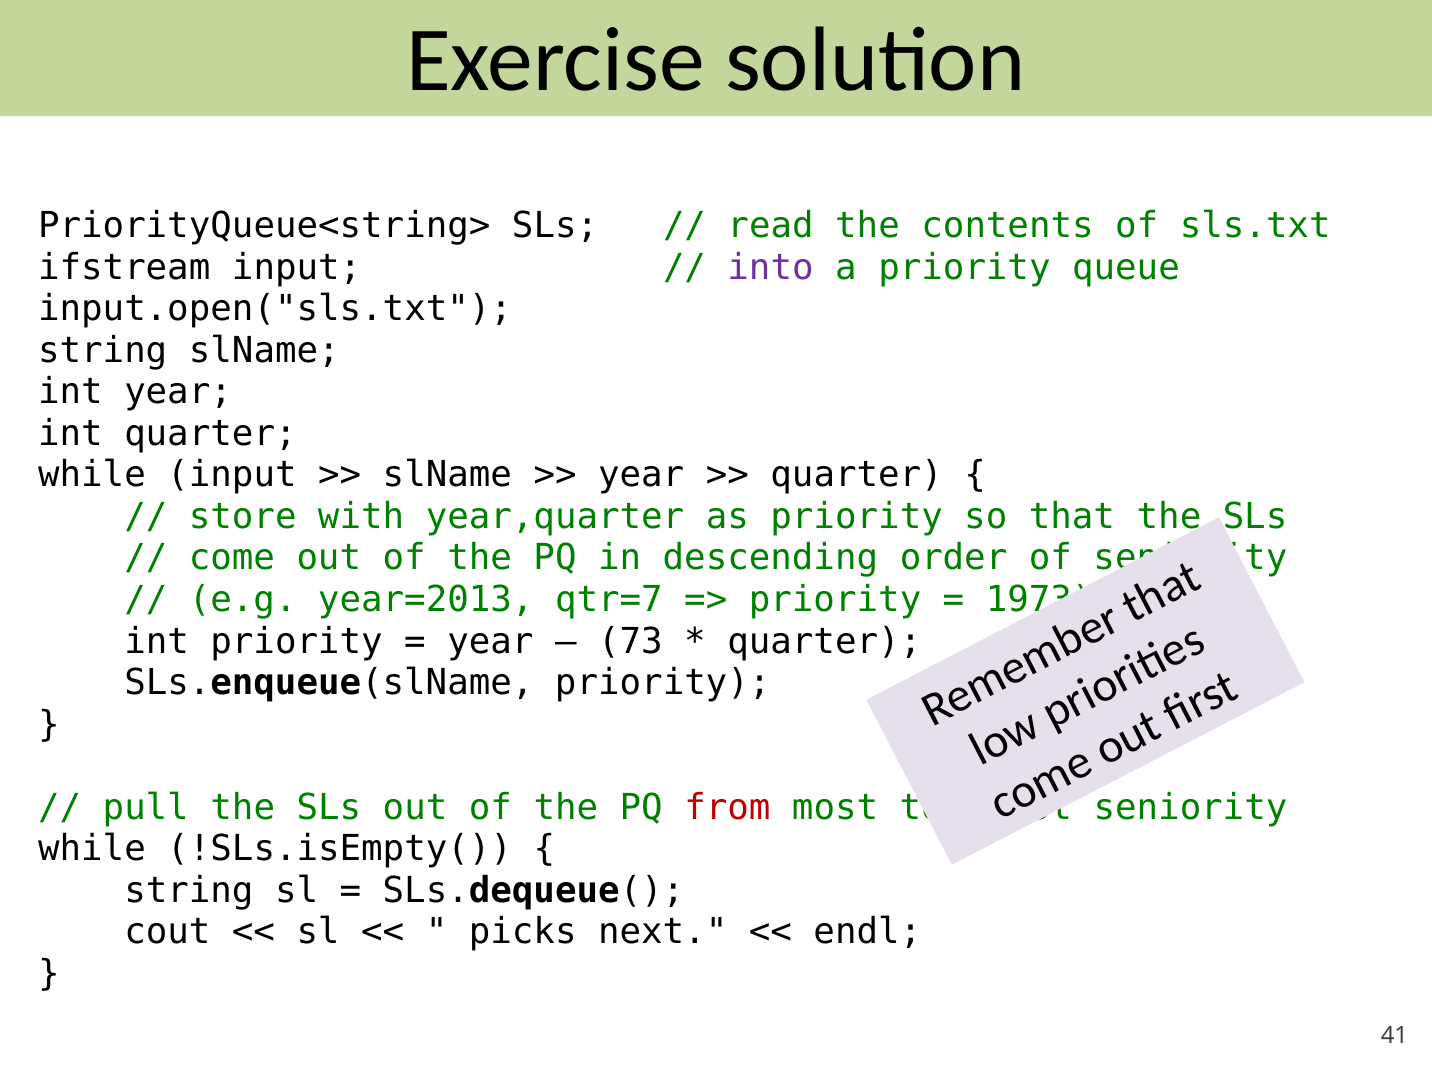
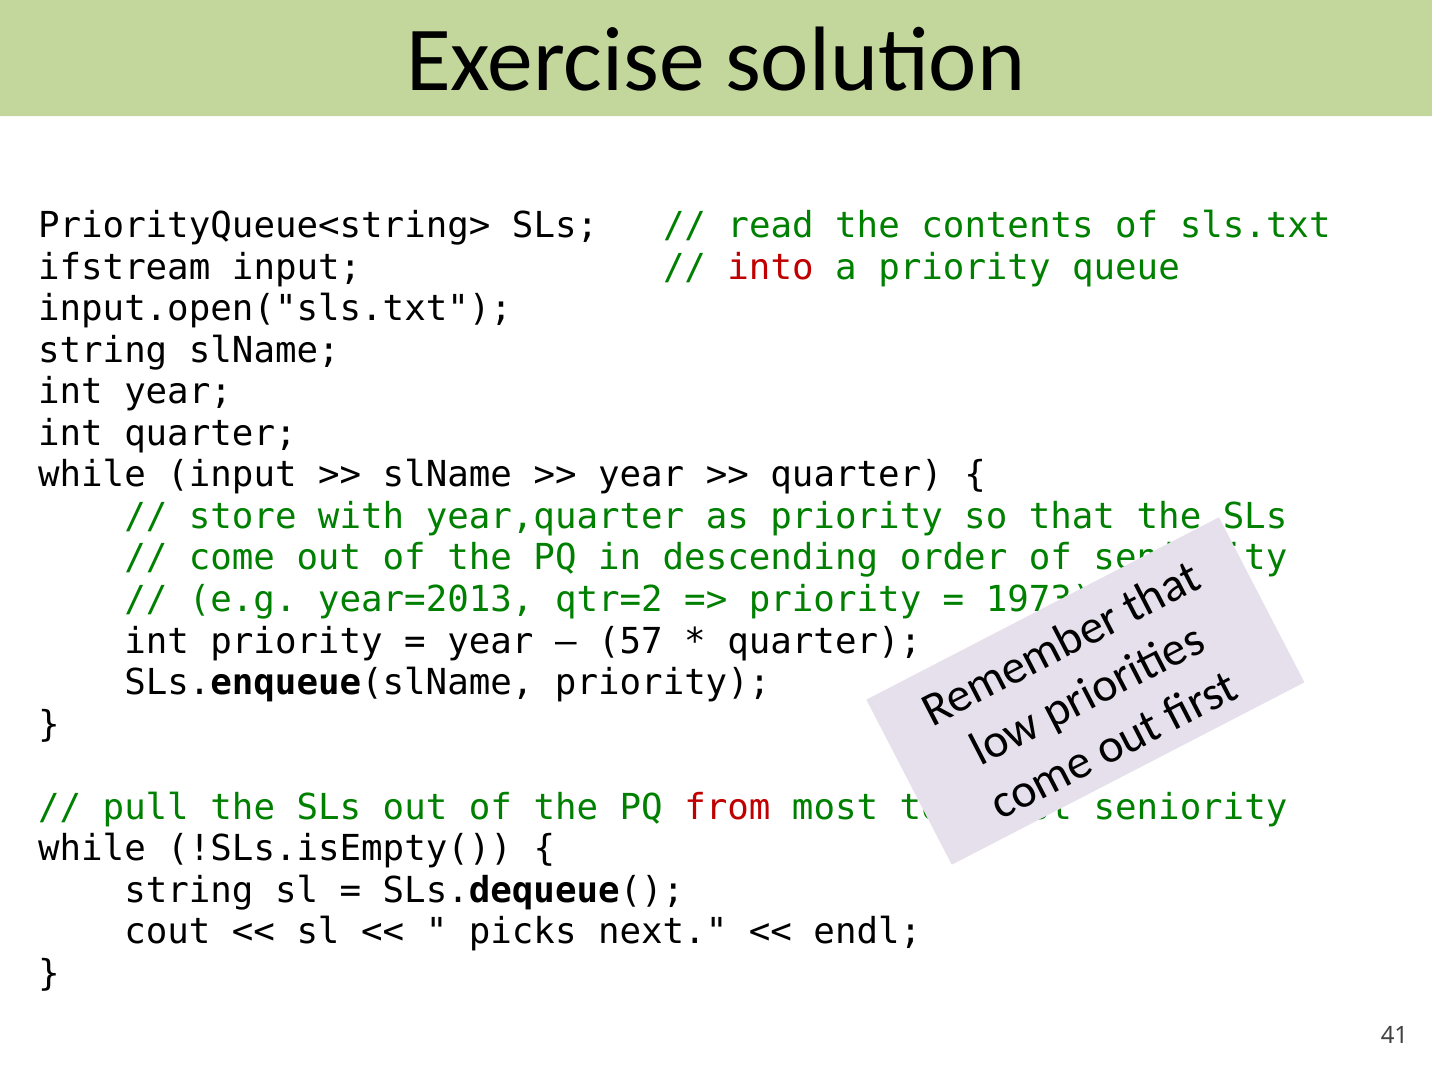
into colour: purple -> red (771, 267)
qtr=7: qtr=7 -> qtr=2 (609, 600)
73: 73 -> 57 (630, 641)
